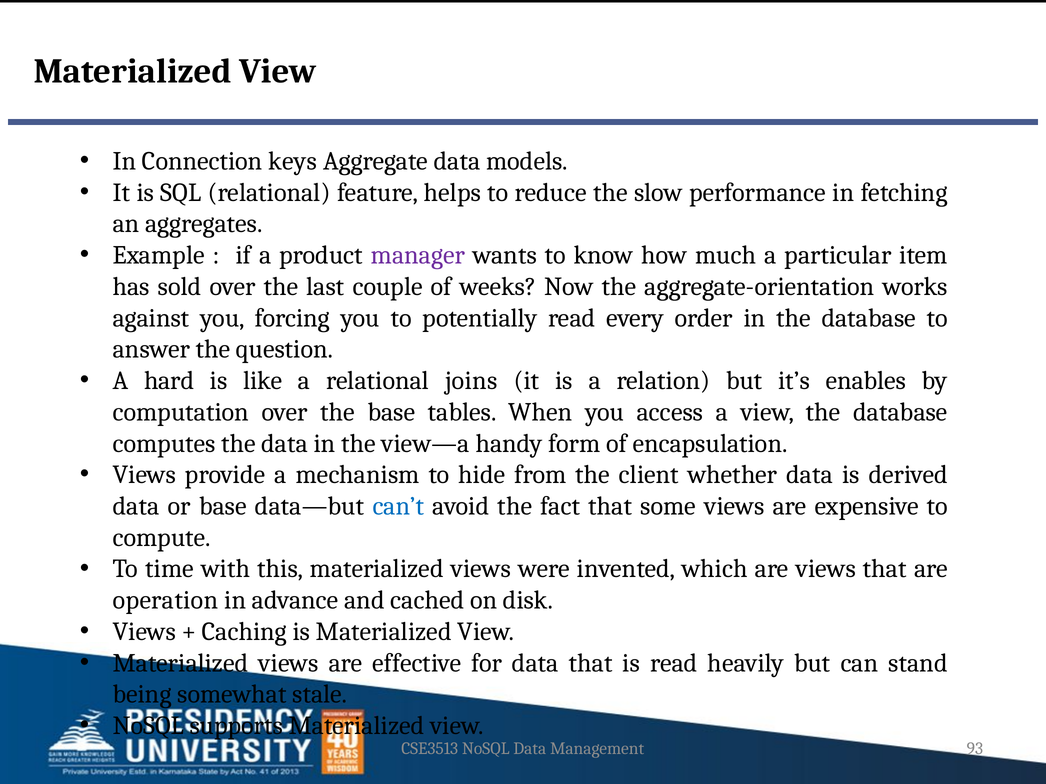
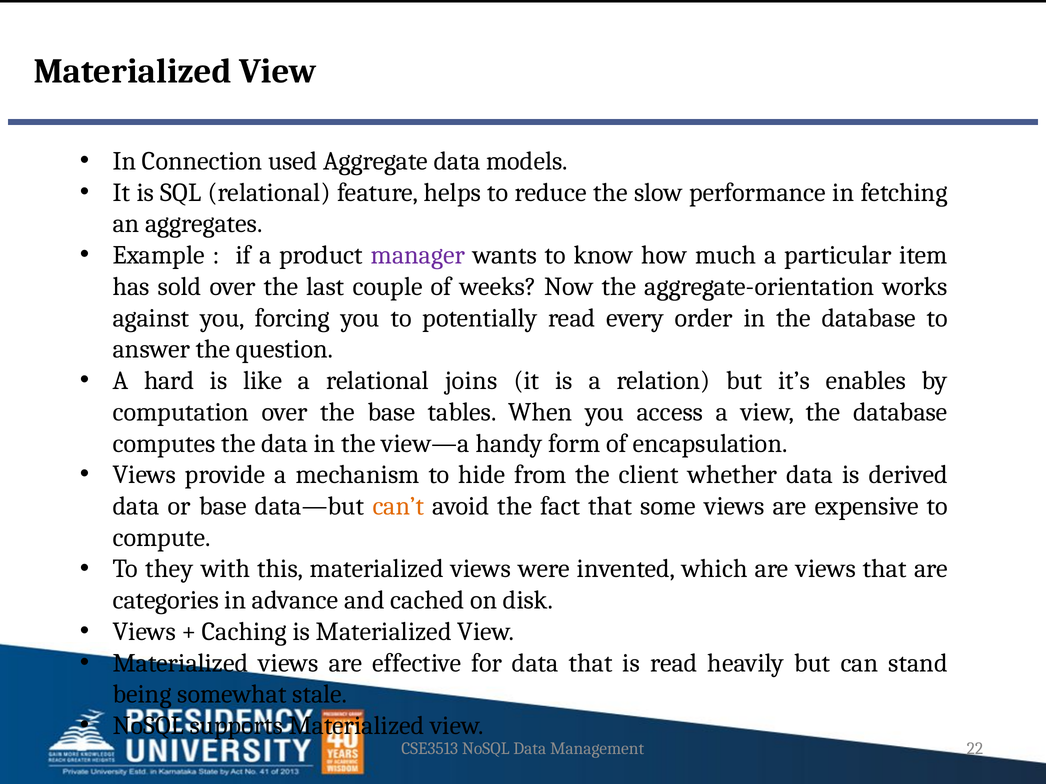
keys: keys -> used (293, 161)
can’t colour: blue -> orange (398, 506)
time: time -> they (169, 569)
operation: operation -> categories (166, 601)
93: 93 -> 22 (975, 749)
